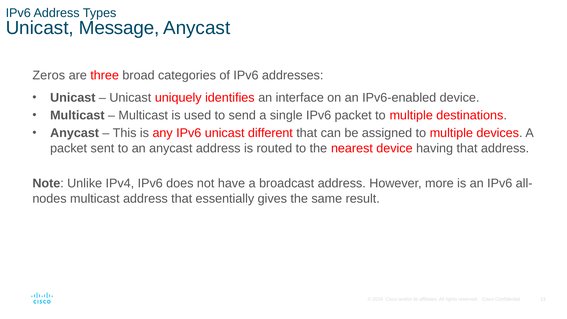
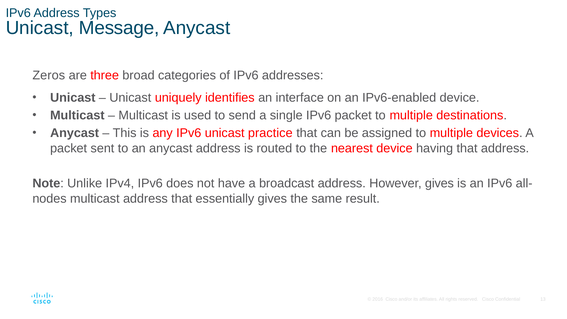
different: different -> practice (270, 133)
However more: more -> gives (439, 183)
